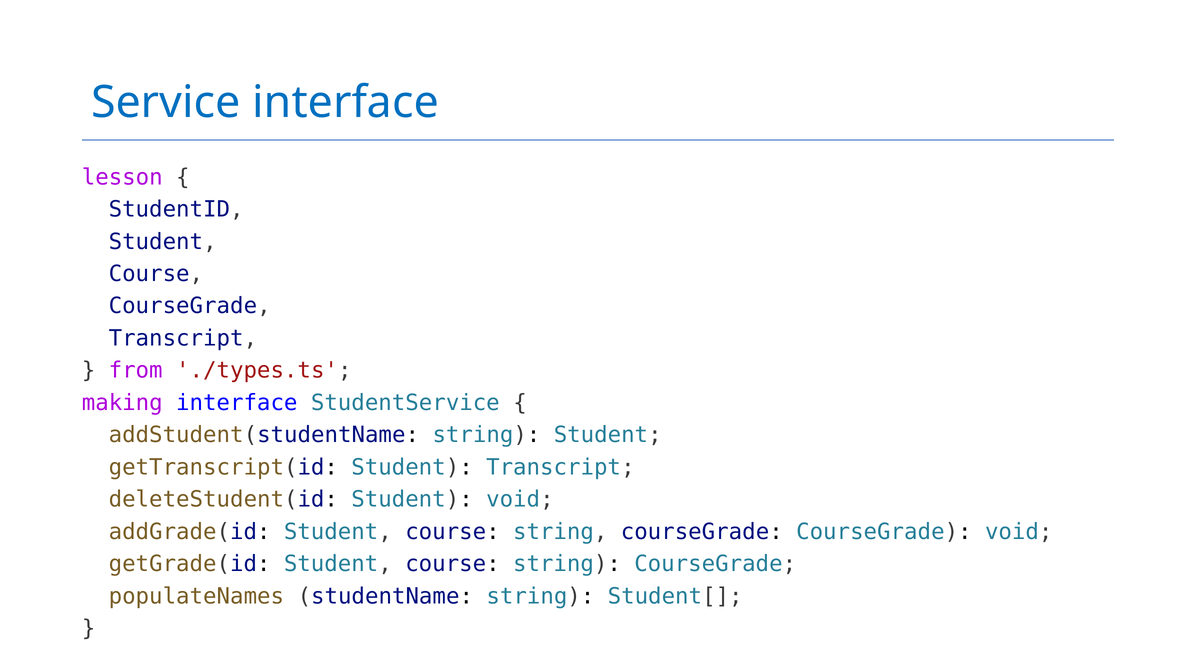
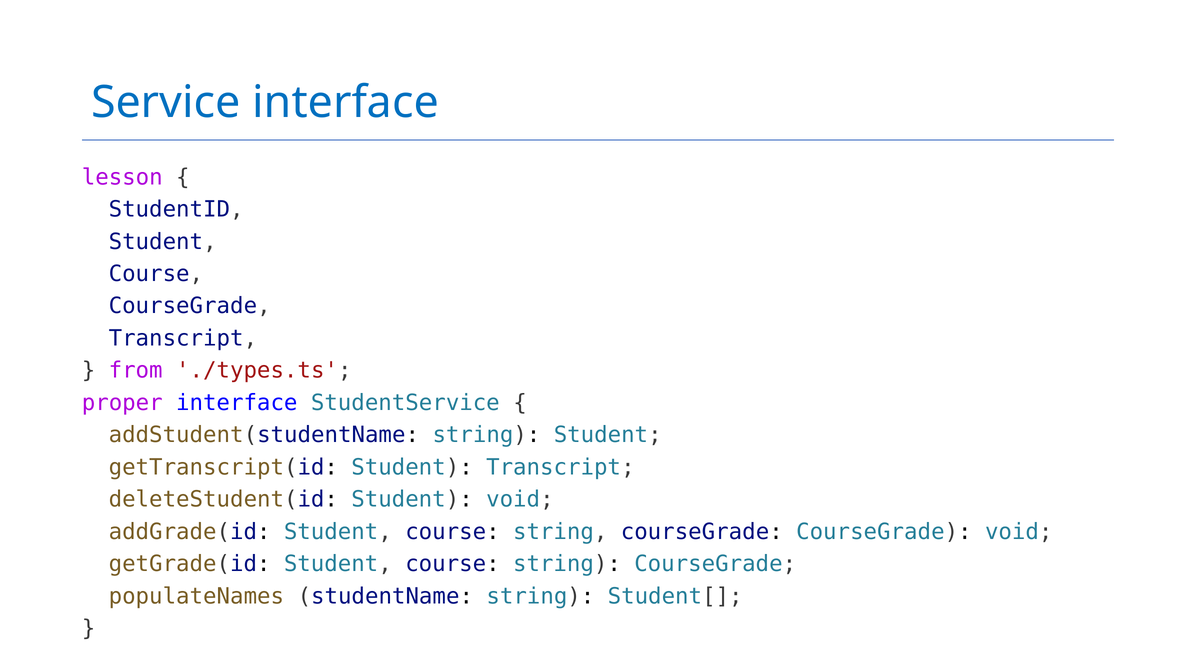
making: making -> proper (122, 403)
